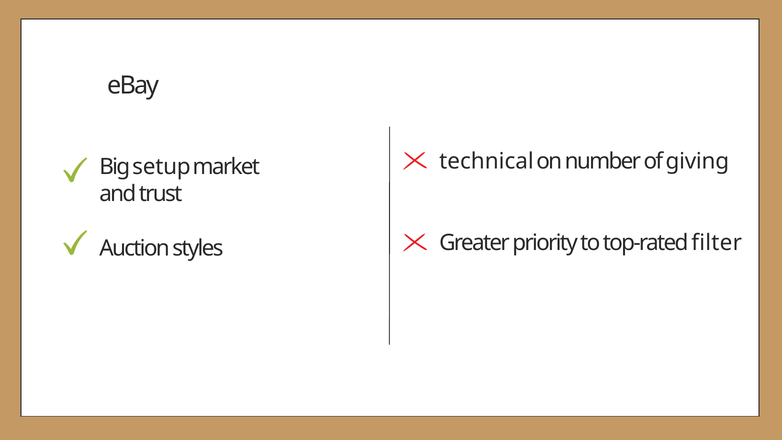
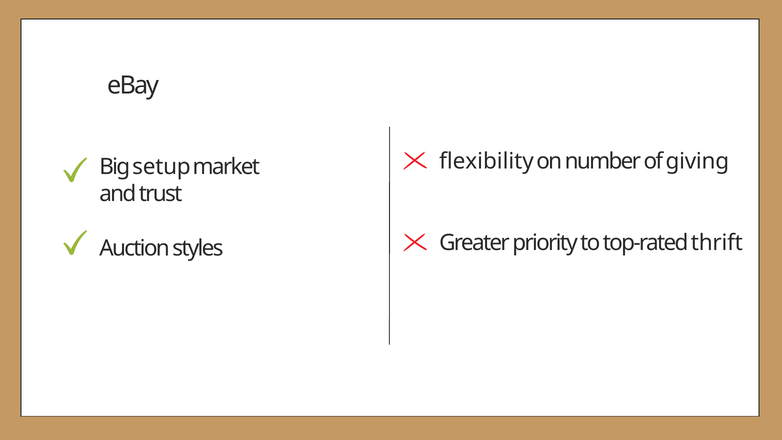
technical: technical -> flexibility (486, 161)
filter: filter -> thrift (717, 243)
